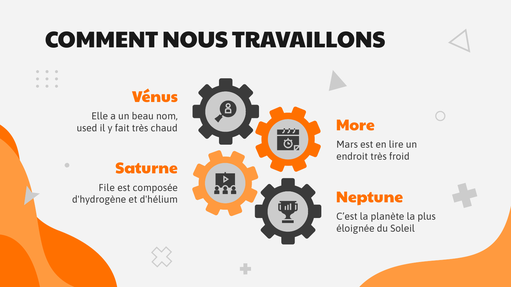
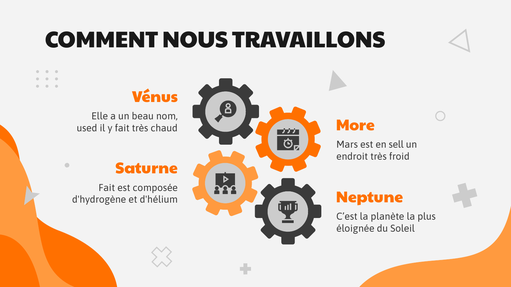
lire: lire -> sell (396, 145)
File: File -> Fait (107, 188)
